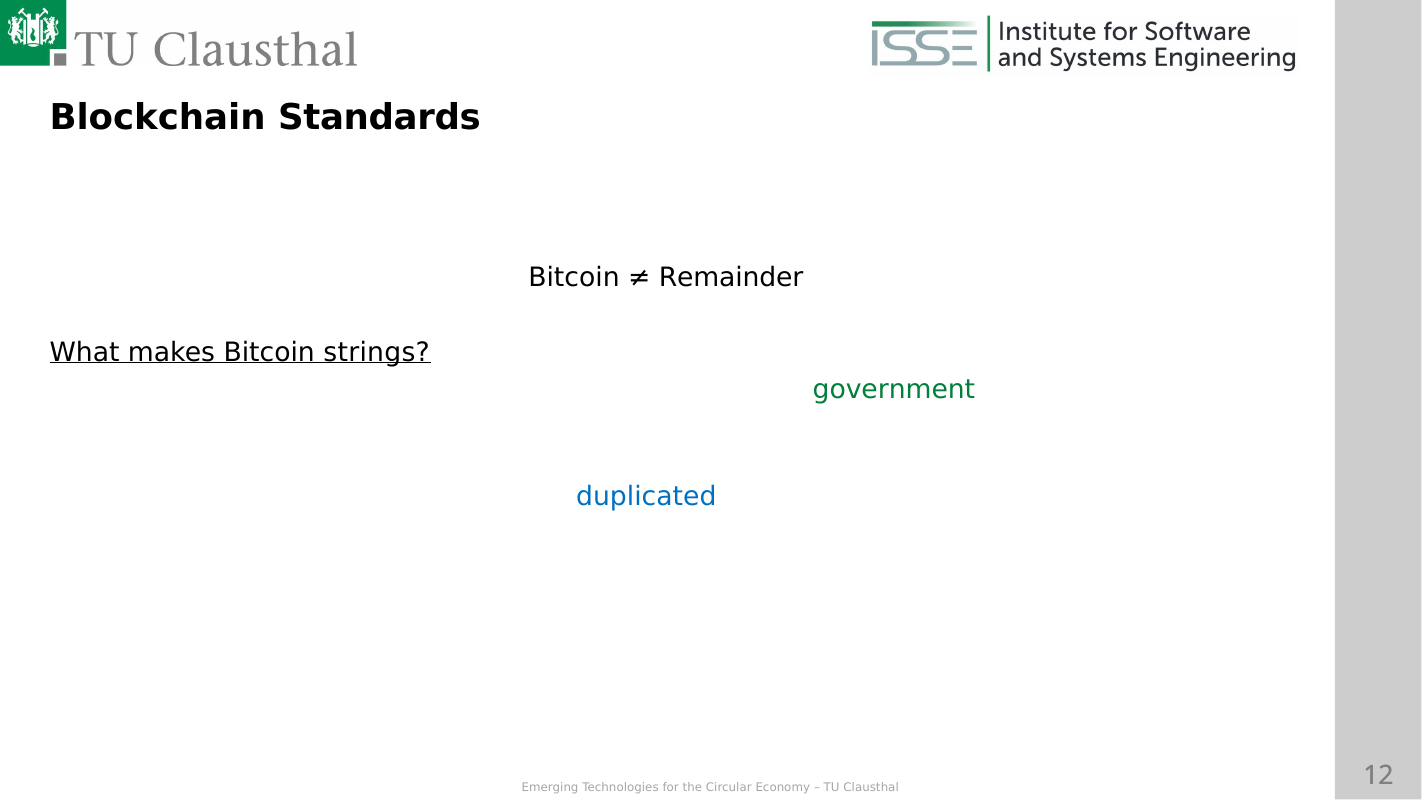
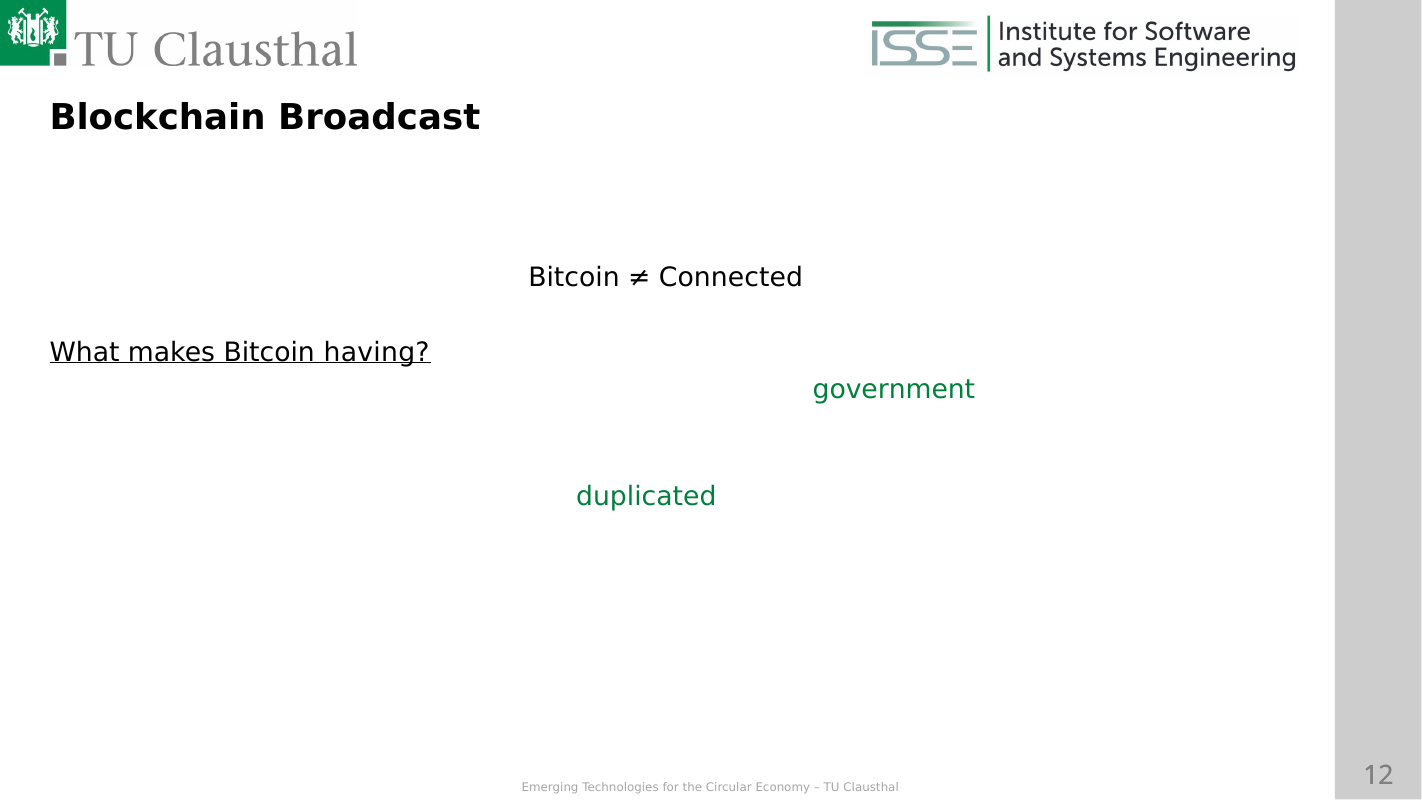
Standards: Standards -> Broadcast (379, 118)
Remainder: Remainder -> Connected (731, 278)
strings: strings -> having (377, 353)
duplicated colour: blue -> green (646, 497)
